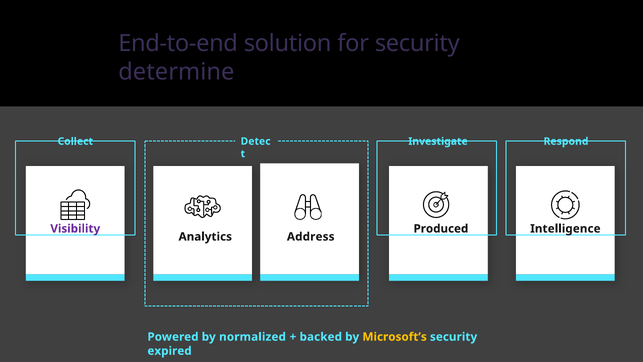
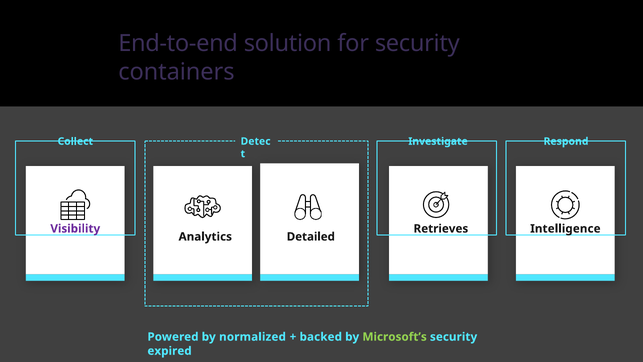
determine: determine -> containers (176, 72)
Produced: Produced -> Retrieves (441, 229)
Address: Address -> Detailed (311, 237)
Microsoft’s colour: yellow -> light green (395, 337)
